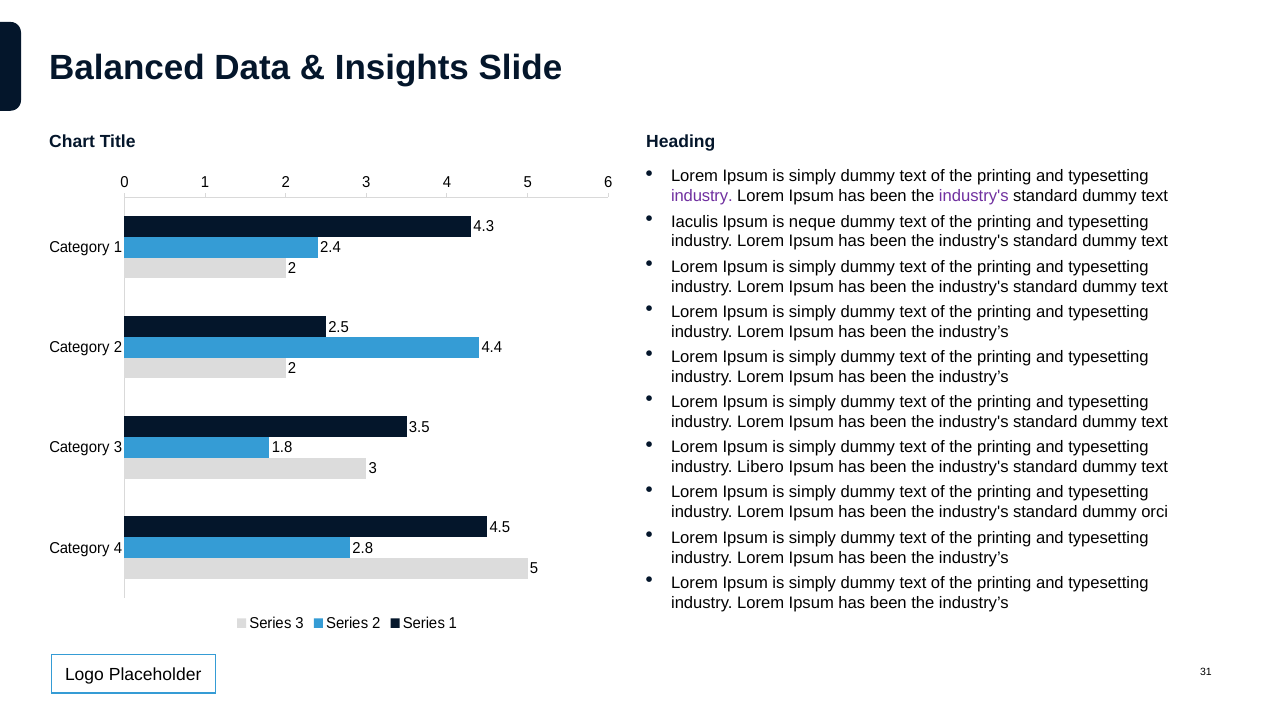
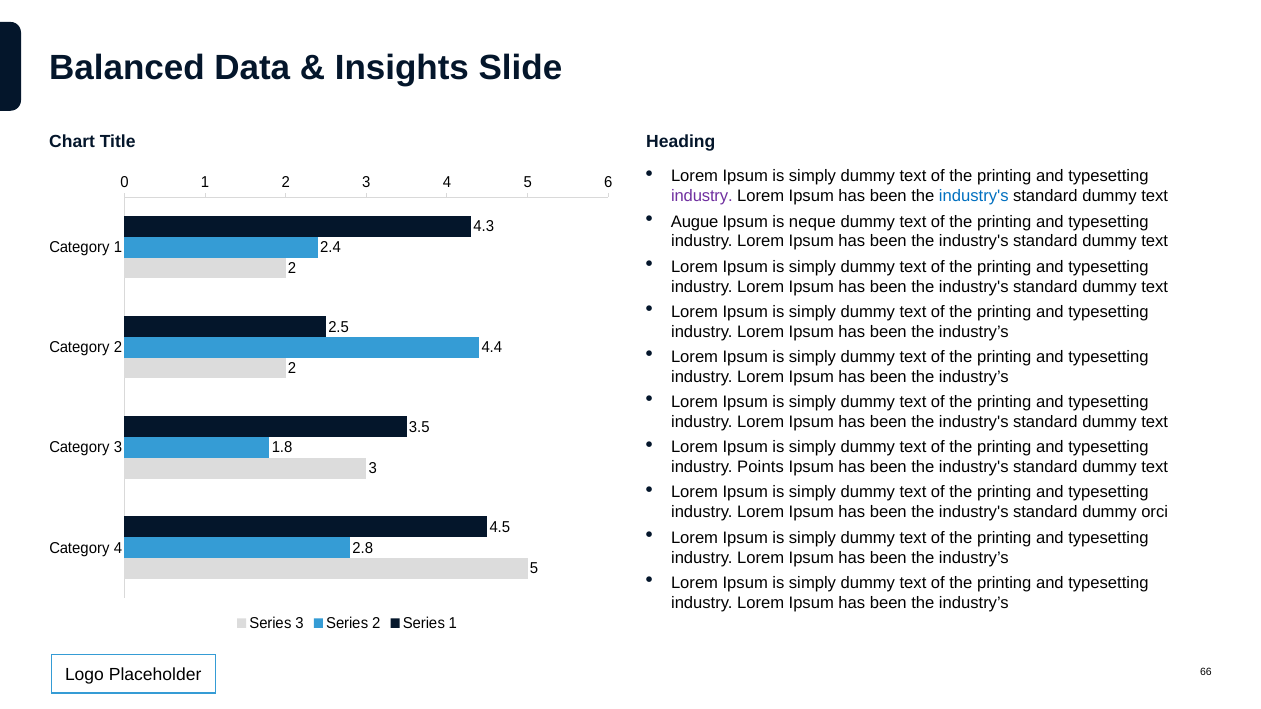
industry's colour: purple -> blue (974, 196)
Iaculis: Iaculis -> Augue (695, 222)
Libero: Libero -> Points (761, 467)
31: 31 -> 66 (1206, 672)
